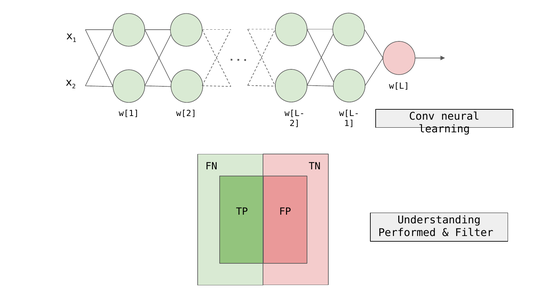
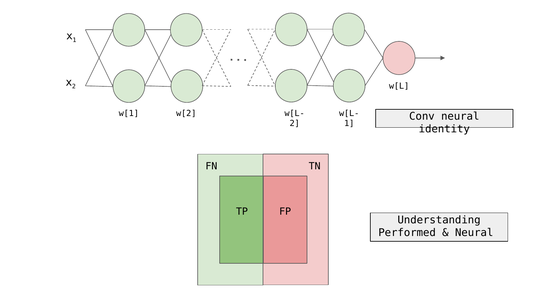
learning: learning -> identity (444, 129)
Filter: Filter -> Neural (474, 232)
